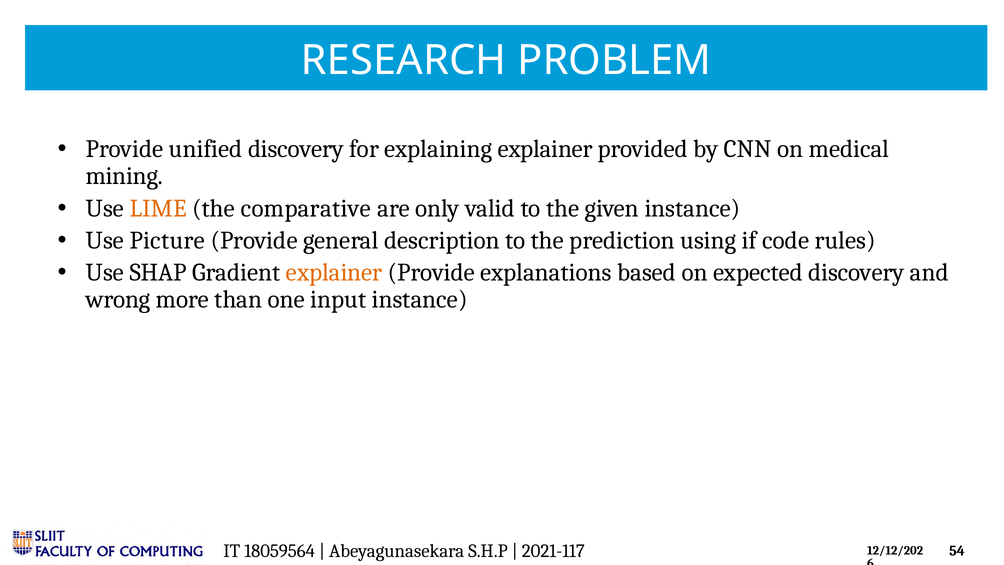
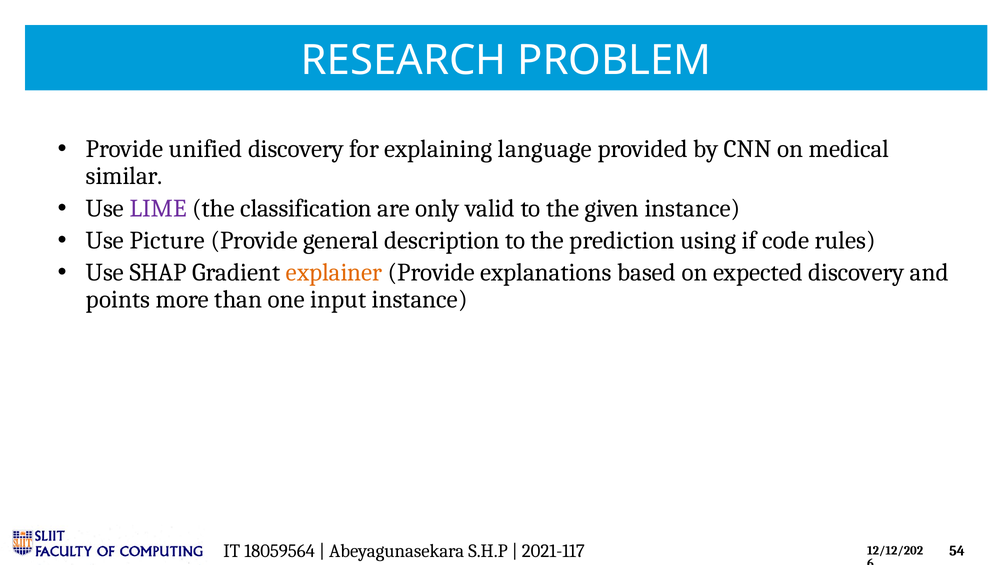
explaining explainer: explainer -> language (545, 149)
mining: mining -> similar (124, 176)
LIME colour: orange -> purple (158, 208)
comparative: comparative -> classification (306, 208)
wrong: wrong -> points (118, 299)
